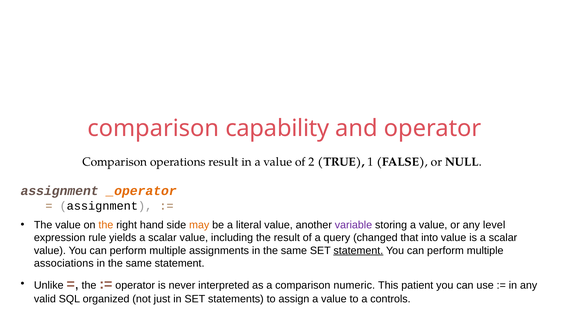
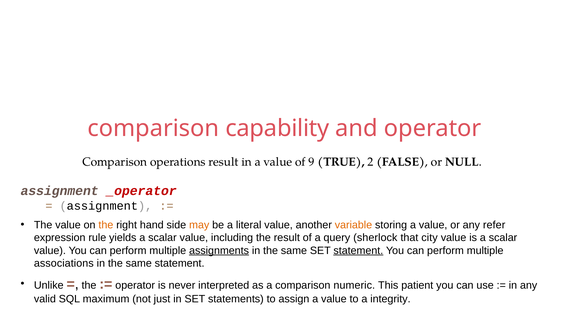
2: 2 -> 9 (312, 162)
1: 1 -> 2 (371, 162)
_operator colour: orange -> red (142, 191)
variable colour: purple -> orange (353, 225)
level: level -> refer (494, 225)
changed: changed -> sherlock (375, 238)
into: into -> city (430, 238)
assignments underline: none -> present (219, 251)
organized: organized -> maximum (106, 299)
controls: controls -> integrity (390, 299)
